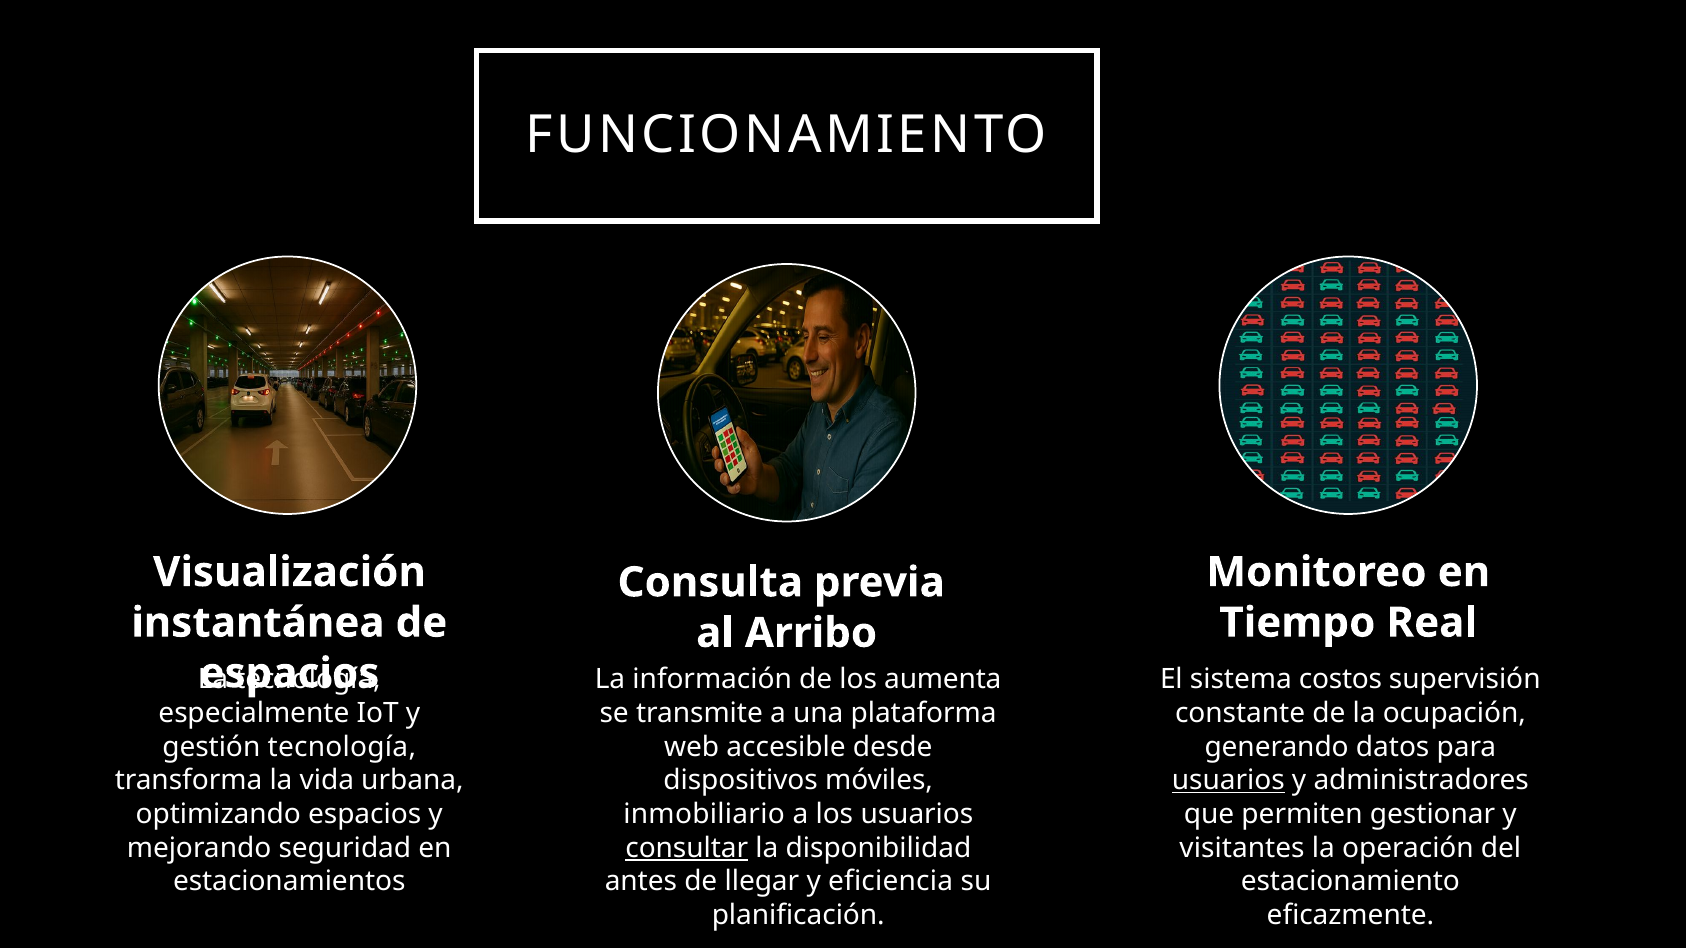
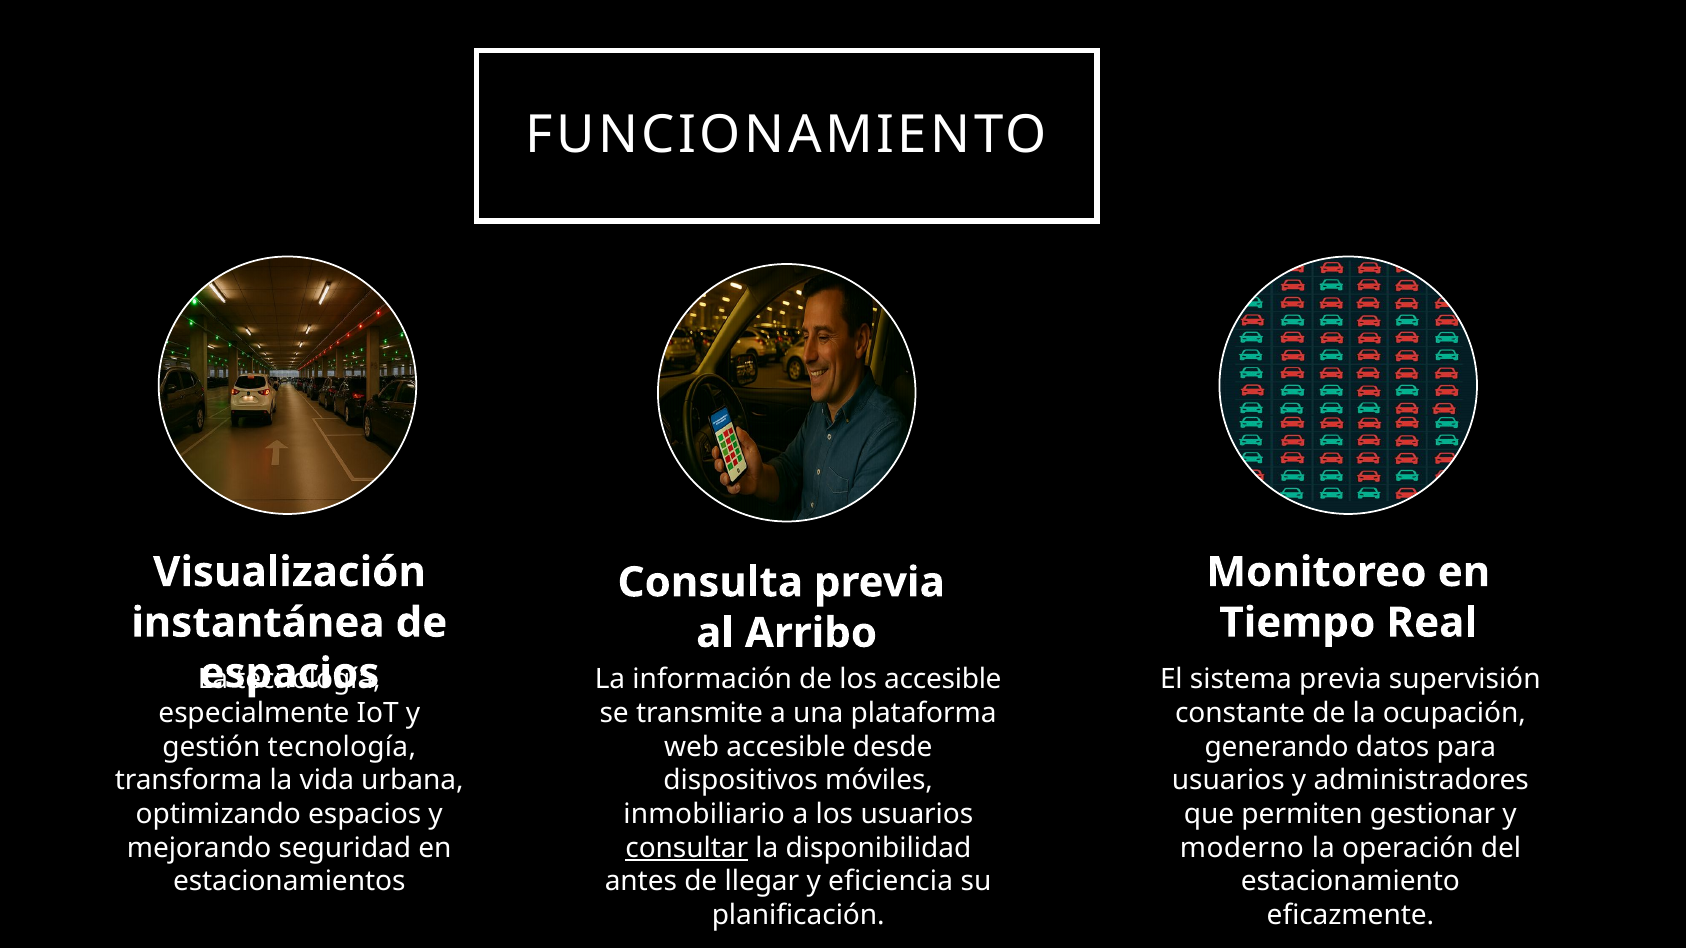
los aumenta: aumenta -> accesible (943, 680)
sistema costos: costos -> previa (1340, 680)
usuarios underline: present -> none (1228, 781)
visitantes: visitantes -> moderno (1242, 848)
